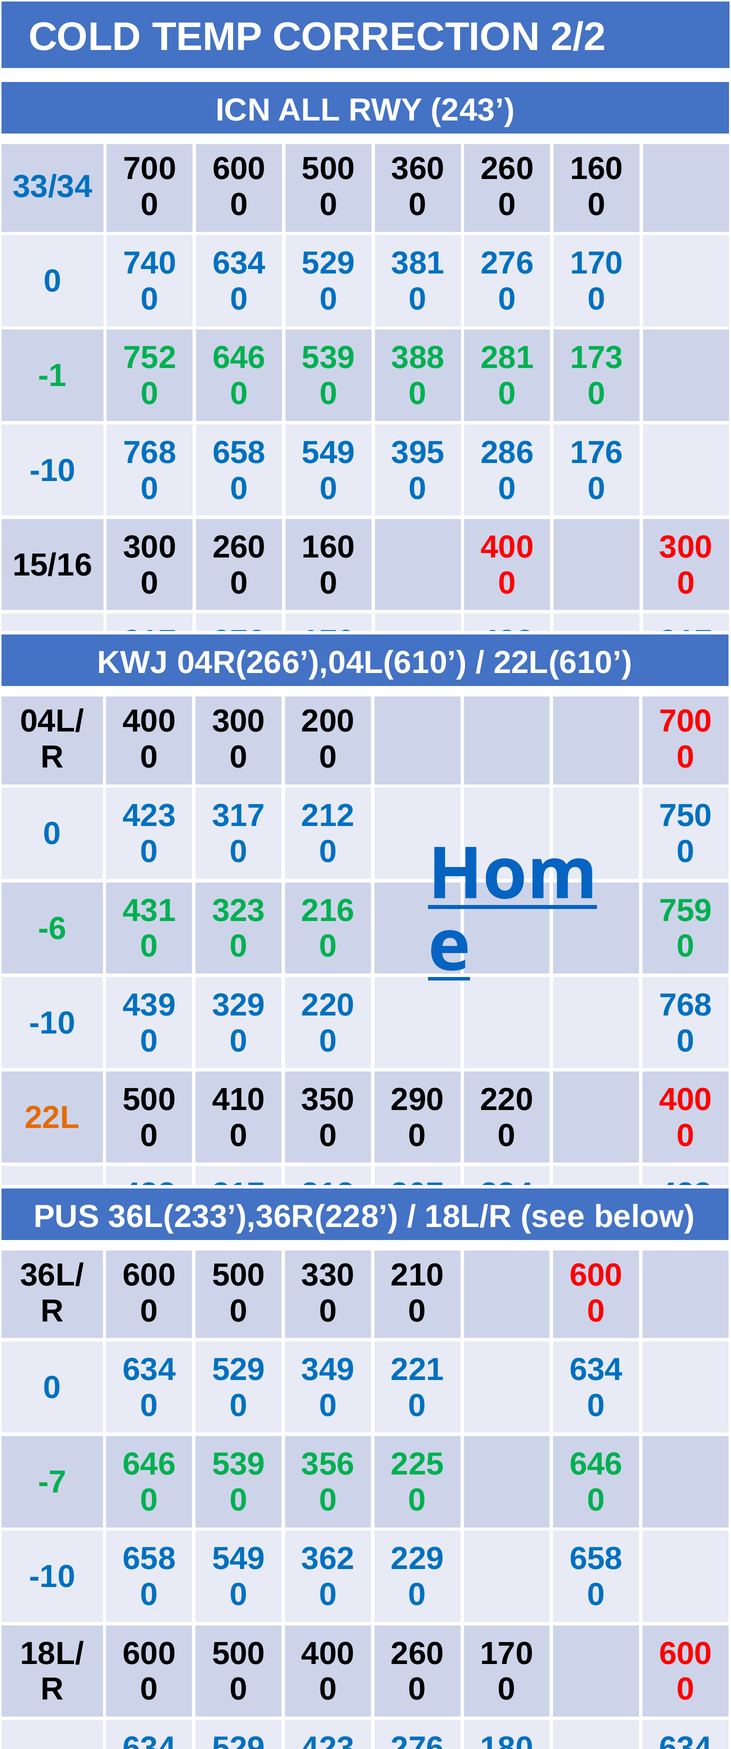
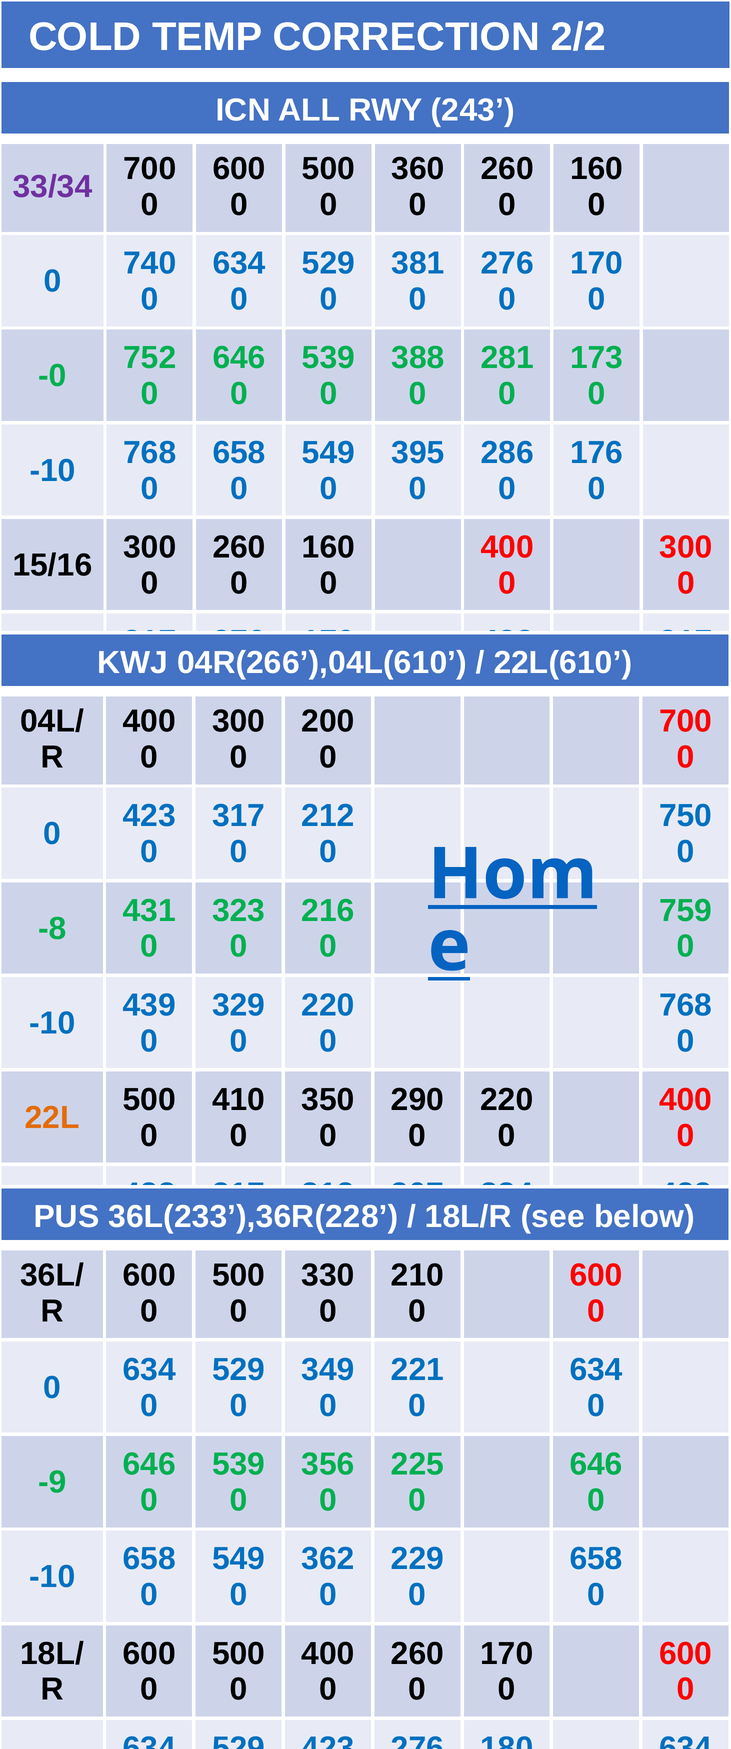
33/34 colour: blue -> purple (52, 187)
-1: -1 -> -0 (53, 376)
-6: -6 -> -8 (52, 929)
-7: -7 -> -9 (52, 1482)
